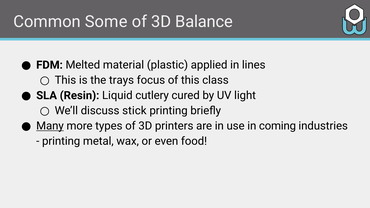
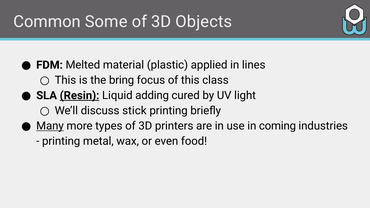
Balance: Balance -> Objects (204, 22)
trays: trays -> bring (122, 80)
Resin underline: none -> present (80, 95)
cutlery: cutlery -> adding (152, 95)
